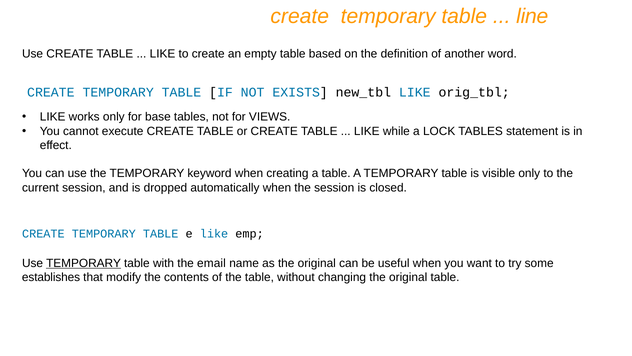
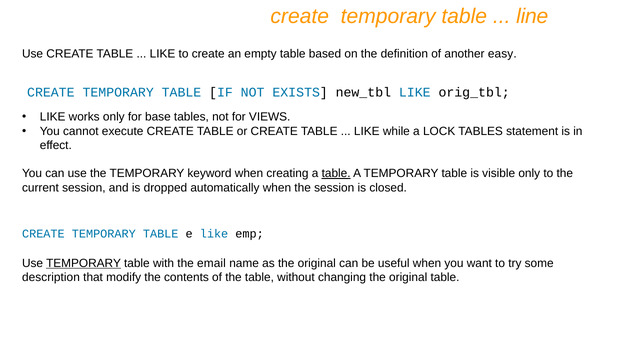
word: word -> easy (502, 54)
table underline: none -> present (336, 173)
establishes: establishes -> description (51, 277)
